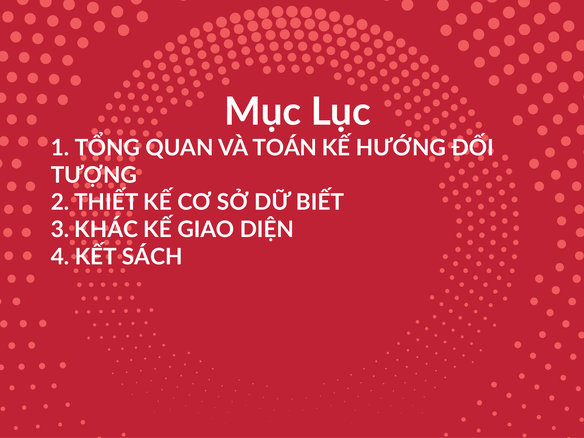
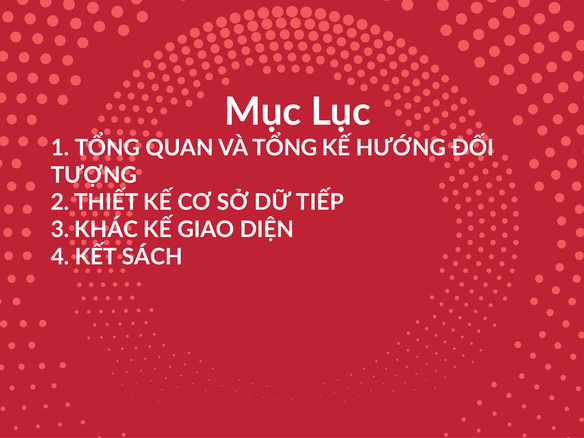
VÀ TOÁN: TOÁN -> TỔNG (285, 148)
BIẾT: BIẾT -> TIẾP (320, 202)
